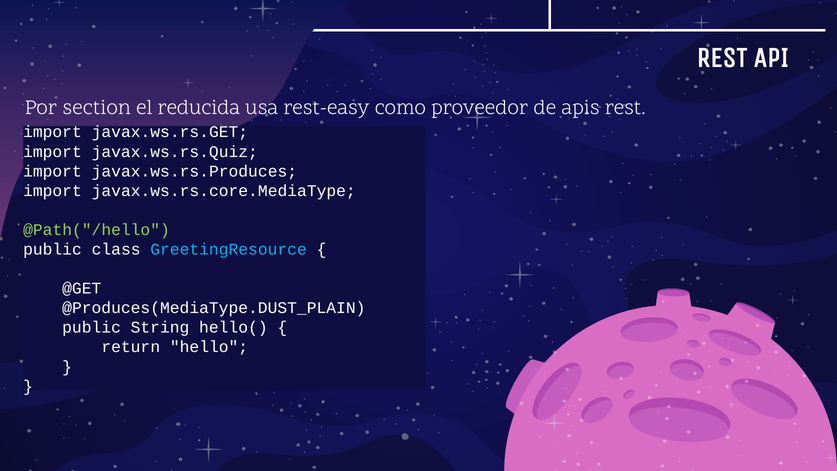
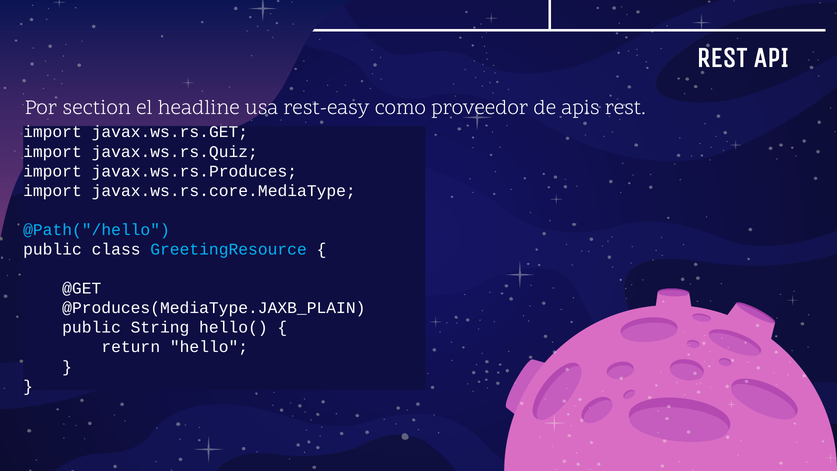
reducida: reducida -> headline (199, 107)
@Path("/hello colour: light green -> light blue (97, 230)
@Produces(MediaType.DUST_PLAIN: @Produces(MediaType.DUST_PLAIN -> @Produces(MediaType.JAXB_PLAIN (214, 308)
